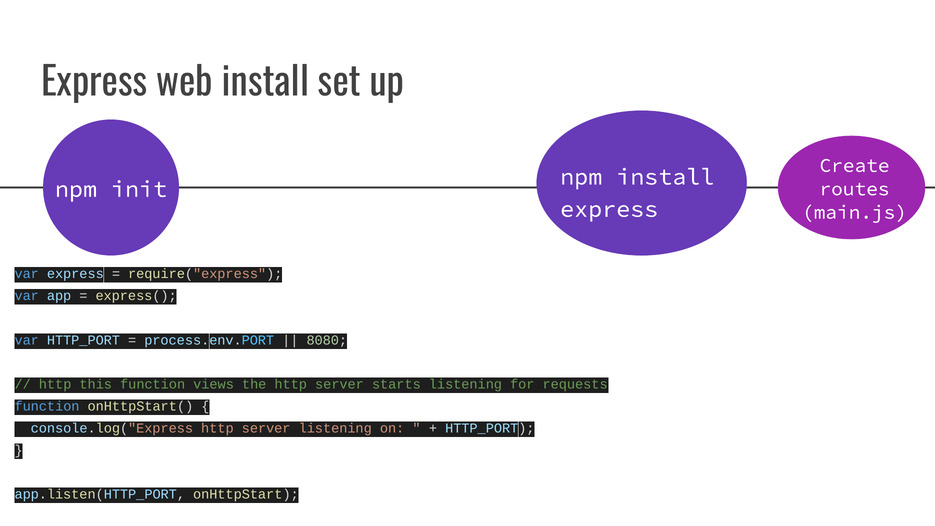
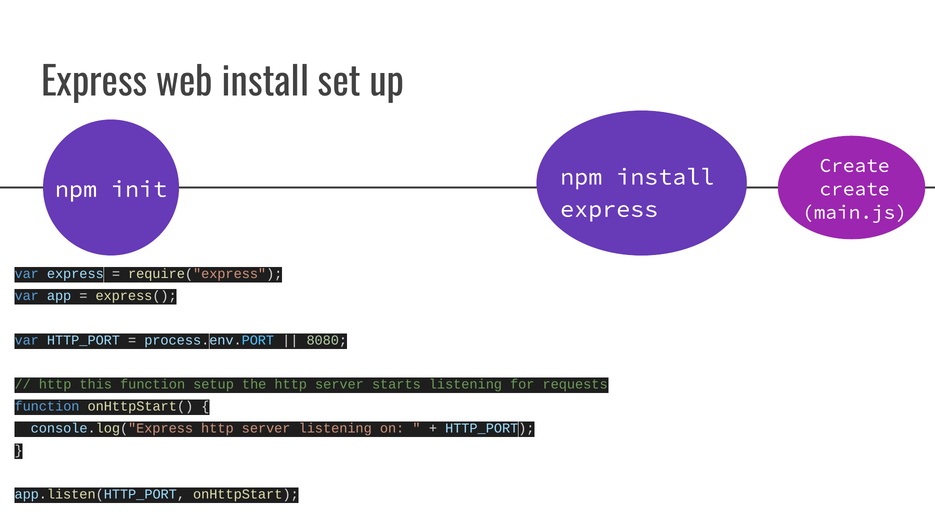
routes: routes -> create (855, 189)
views: views -> setup (214, 384)
